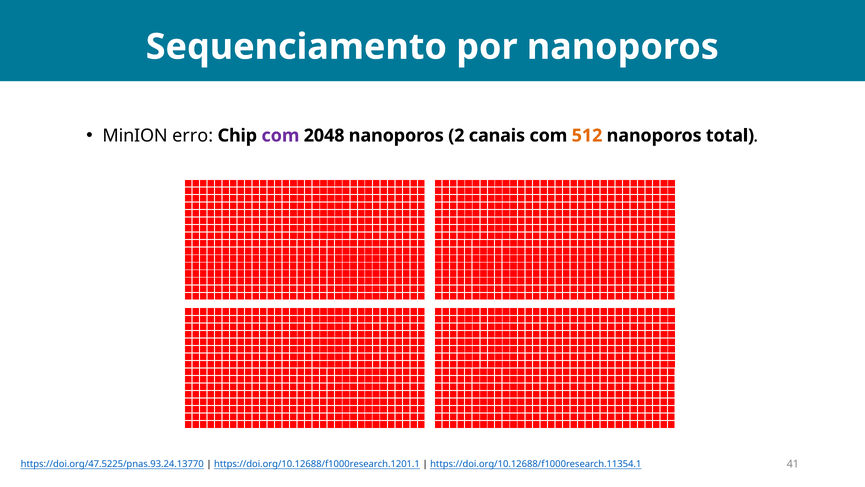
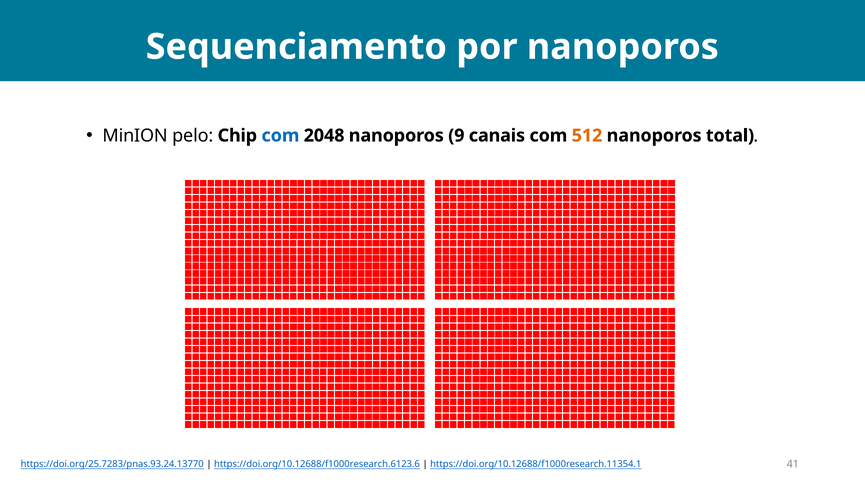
erro: erro -> pelo (193, 135)
com colour: purple -> blue (280, 135)
2: 2 -> 9 (456, 135)
https://doi.org/47.5225/pnas.93.24.13770: https://doi.org/47.5225/pnas.93.24.13770 -> https://doi.org/25.7283/pnas.93.24.13770 (112, 464)
https://doi.org/10.12688/f1000research.1201.1: https://doi.org/10.12688/f1000research.1201.1 -> https://doi.org/10.12688/f1000research.6123.6 (317, 464)
